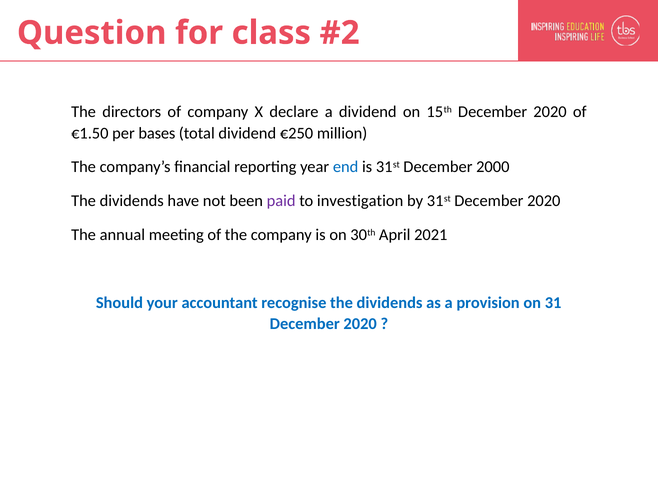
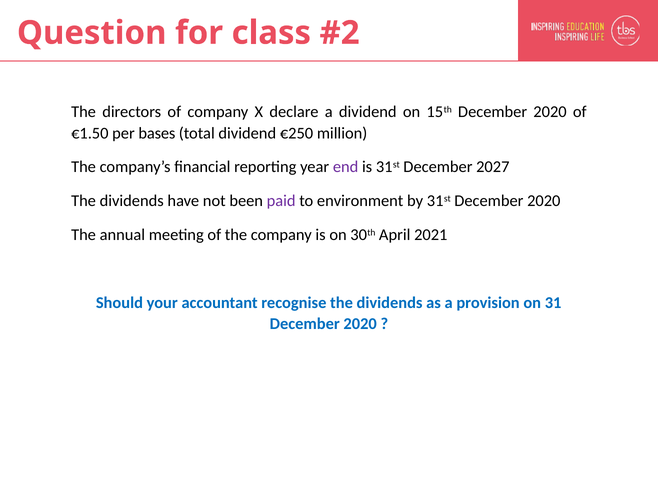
end colour: blue -> purple (346, 167)
2000: 2000 -> 2027 (493, 167)
investigation: investigation -> environment (360, 201)
